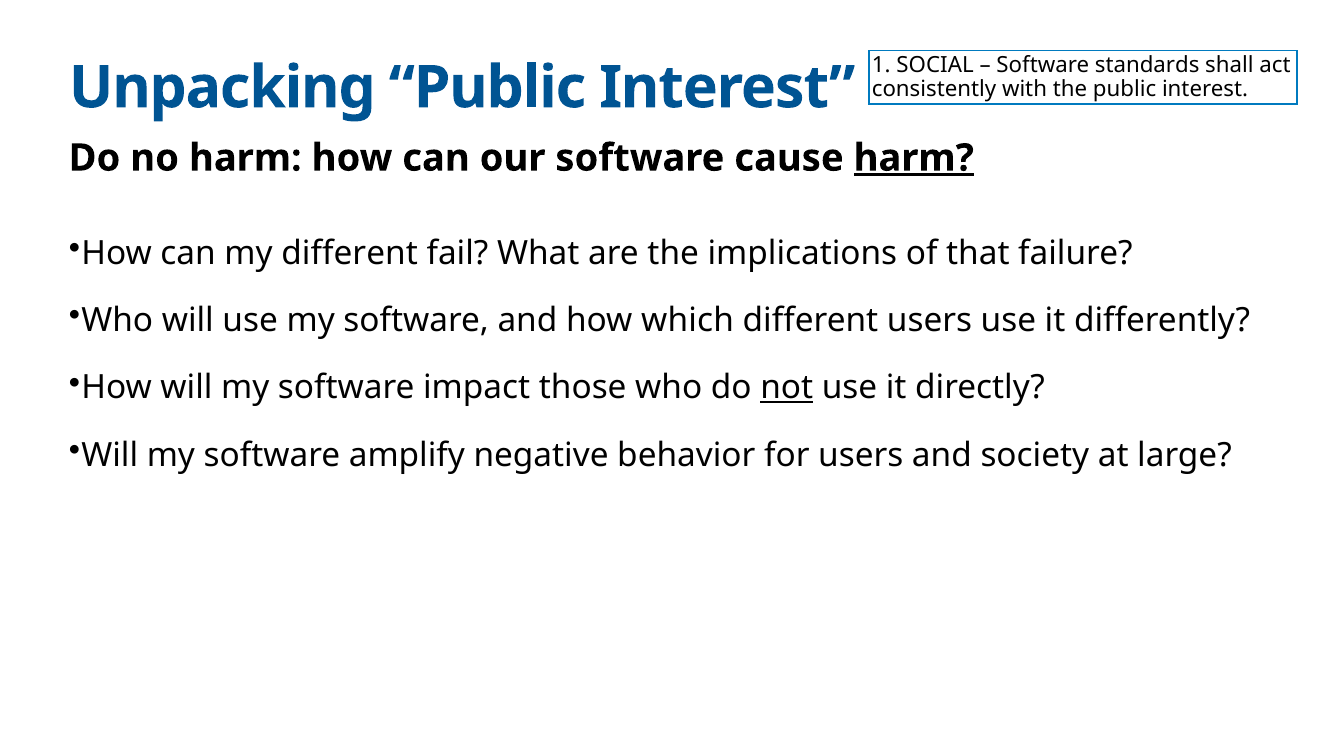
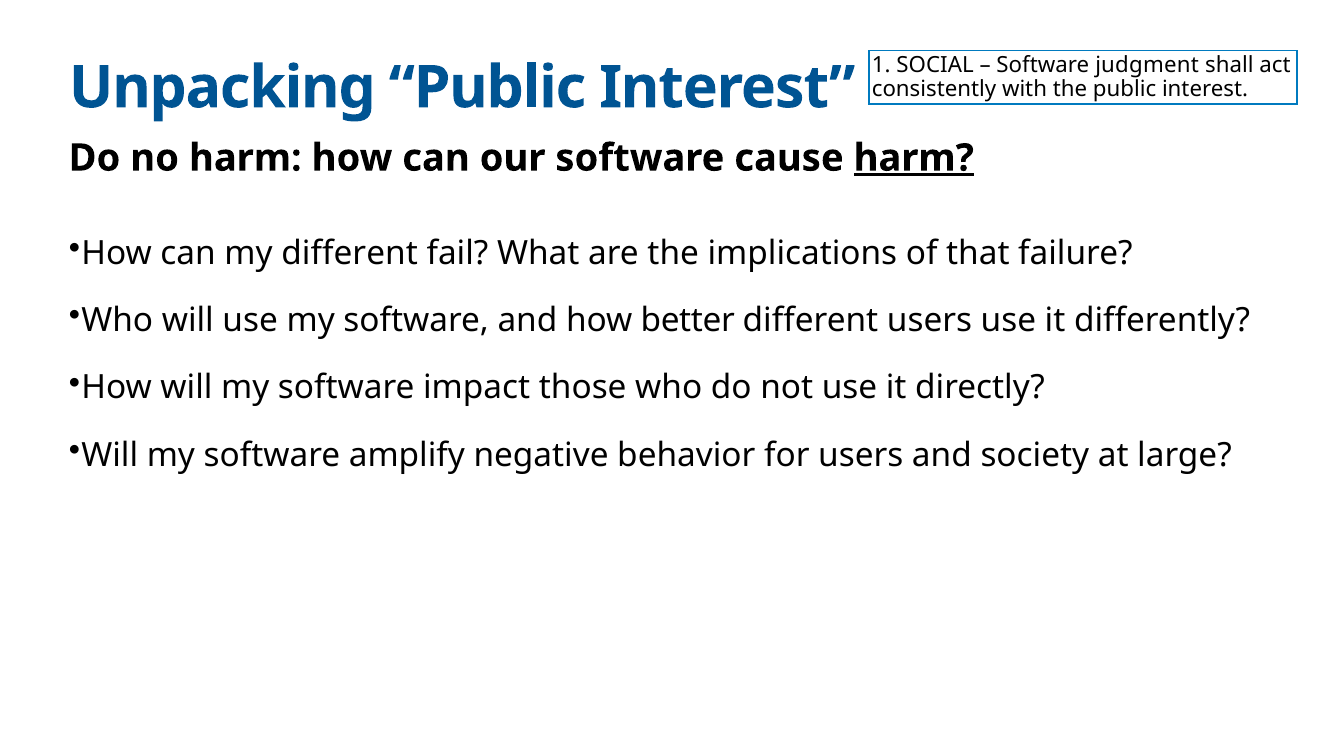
standards: standards -> judgment (1147, 65)
which: which -> better (688, 321)
not underline: present -> none (787, 388)
